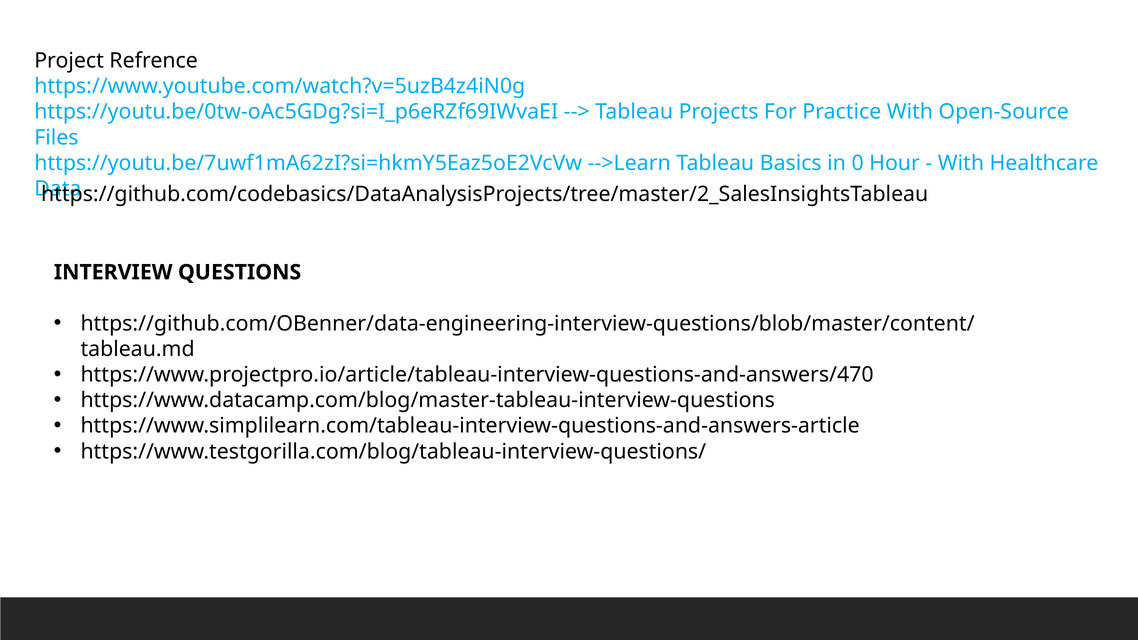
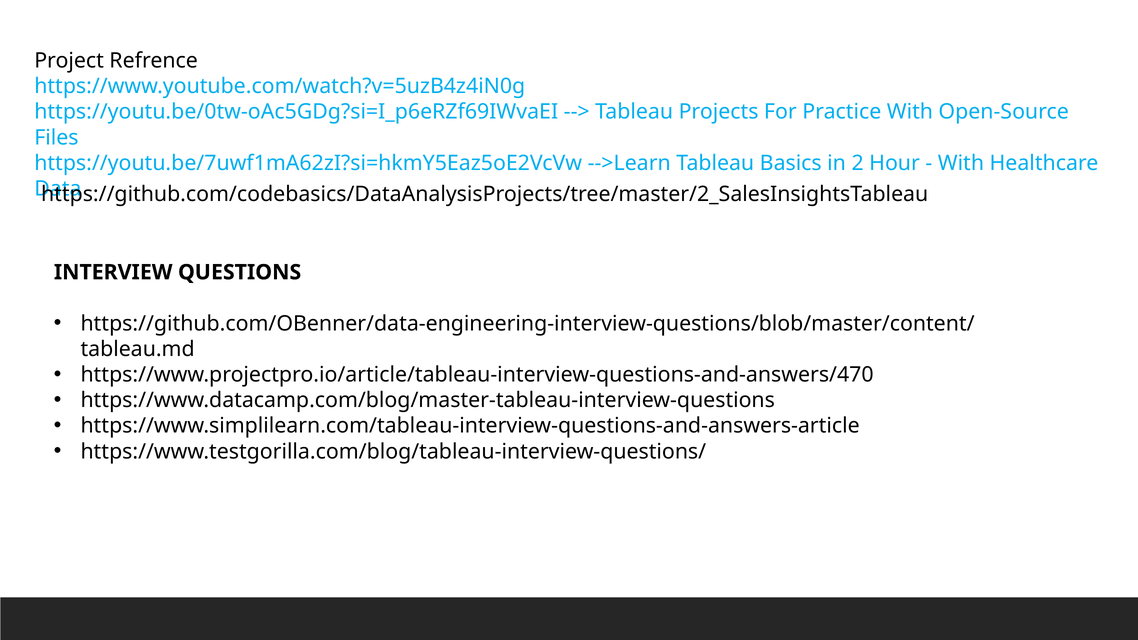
0: 0 -> 2 (858, 163)
